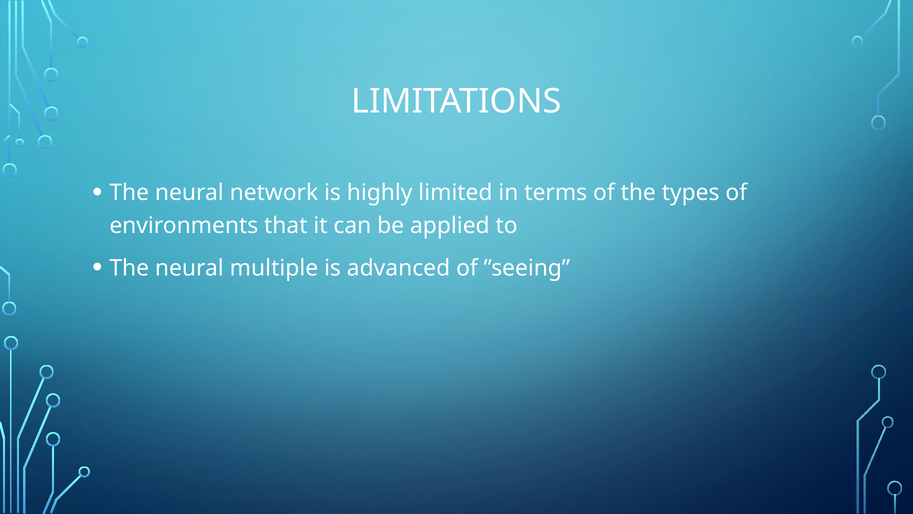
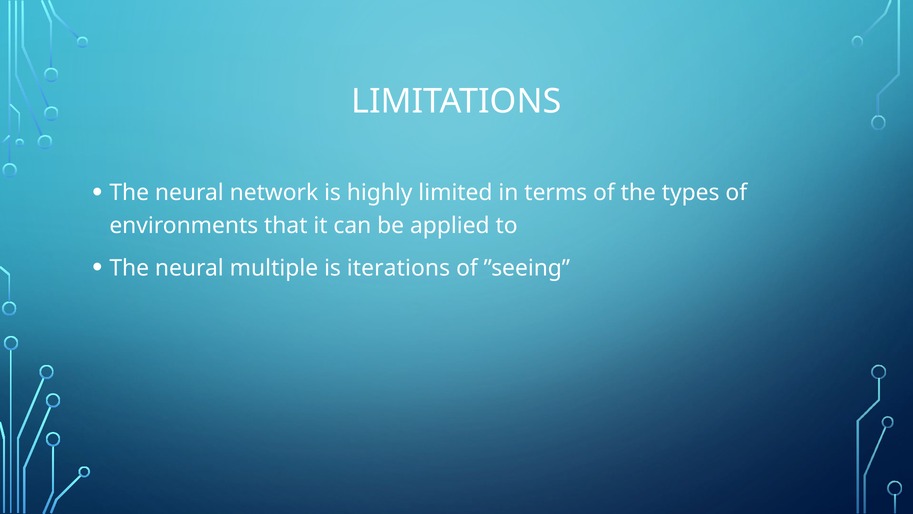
advanced: advanced -> iterations (398, 268)
